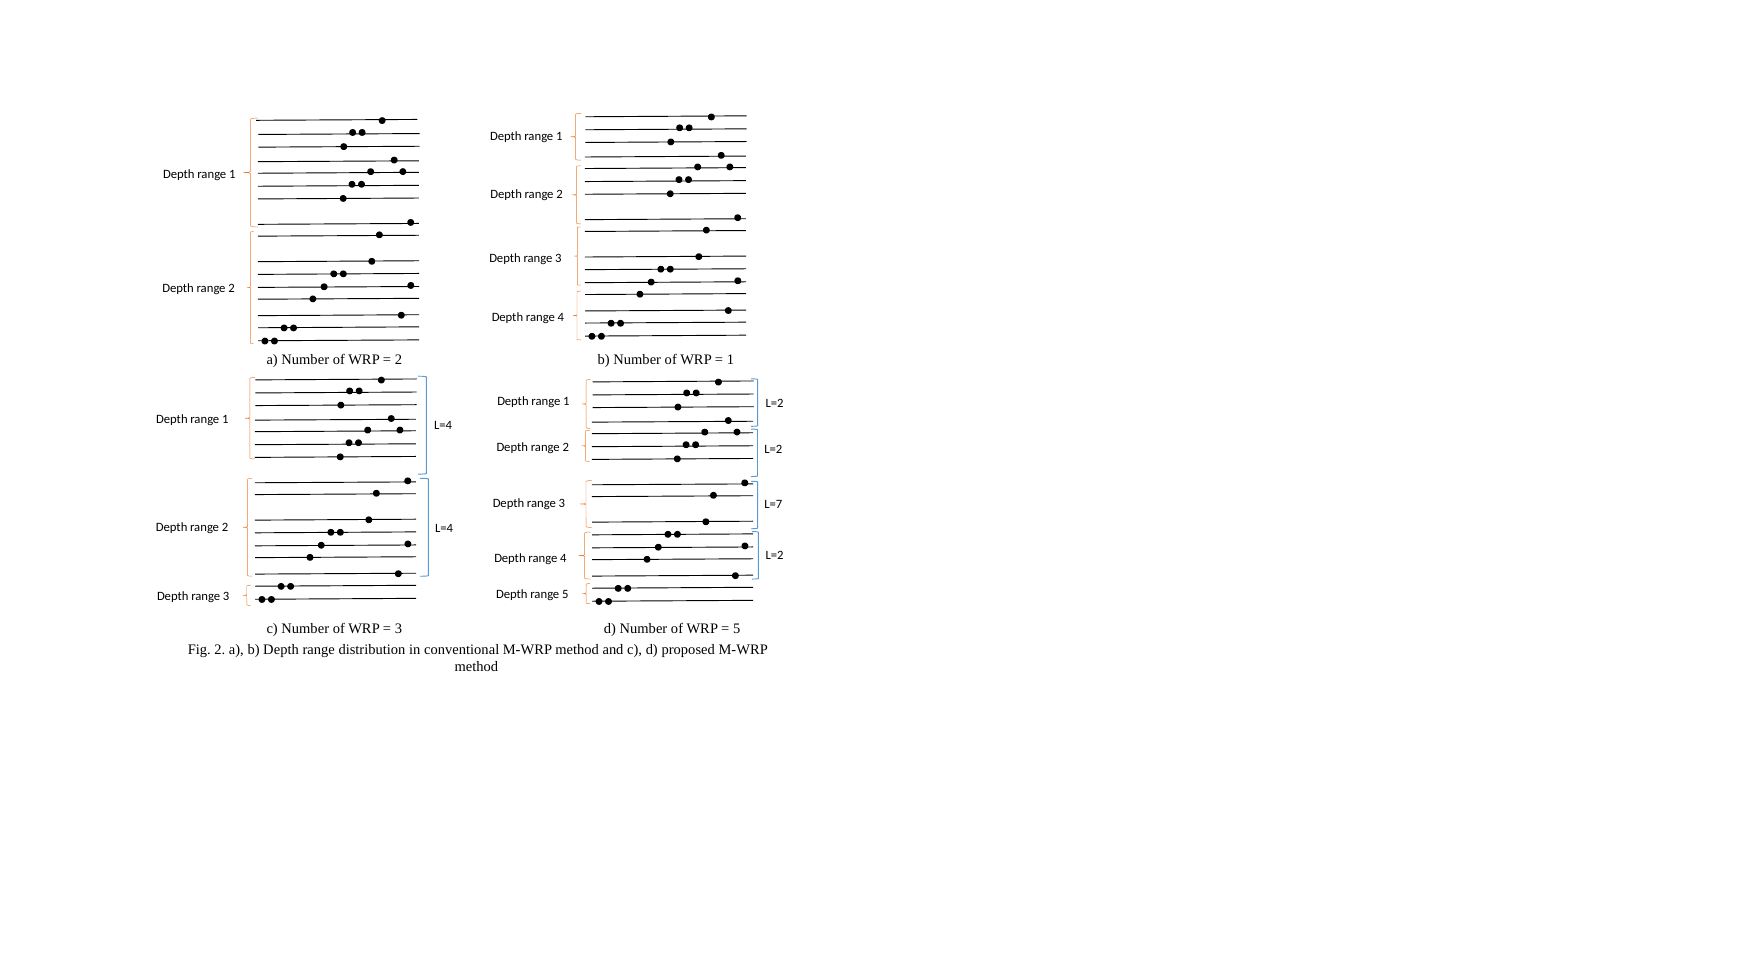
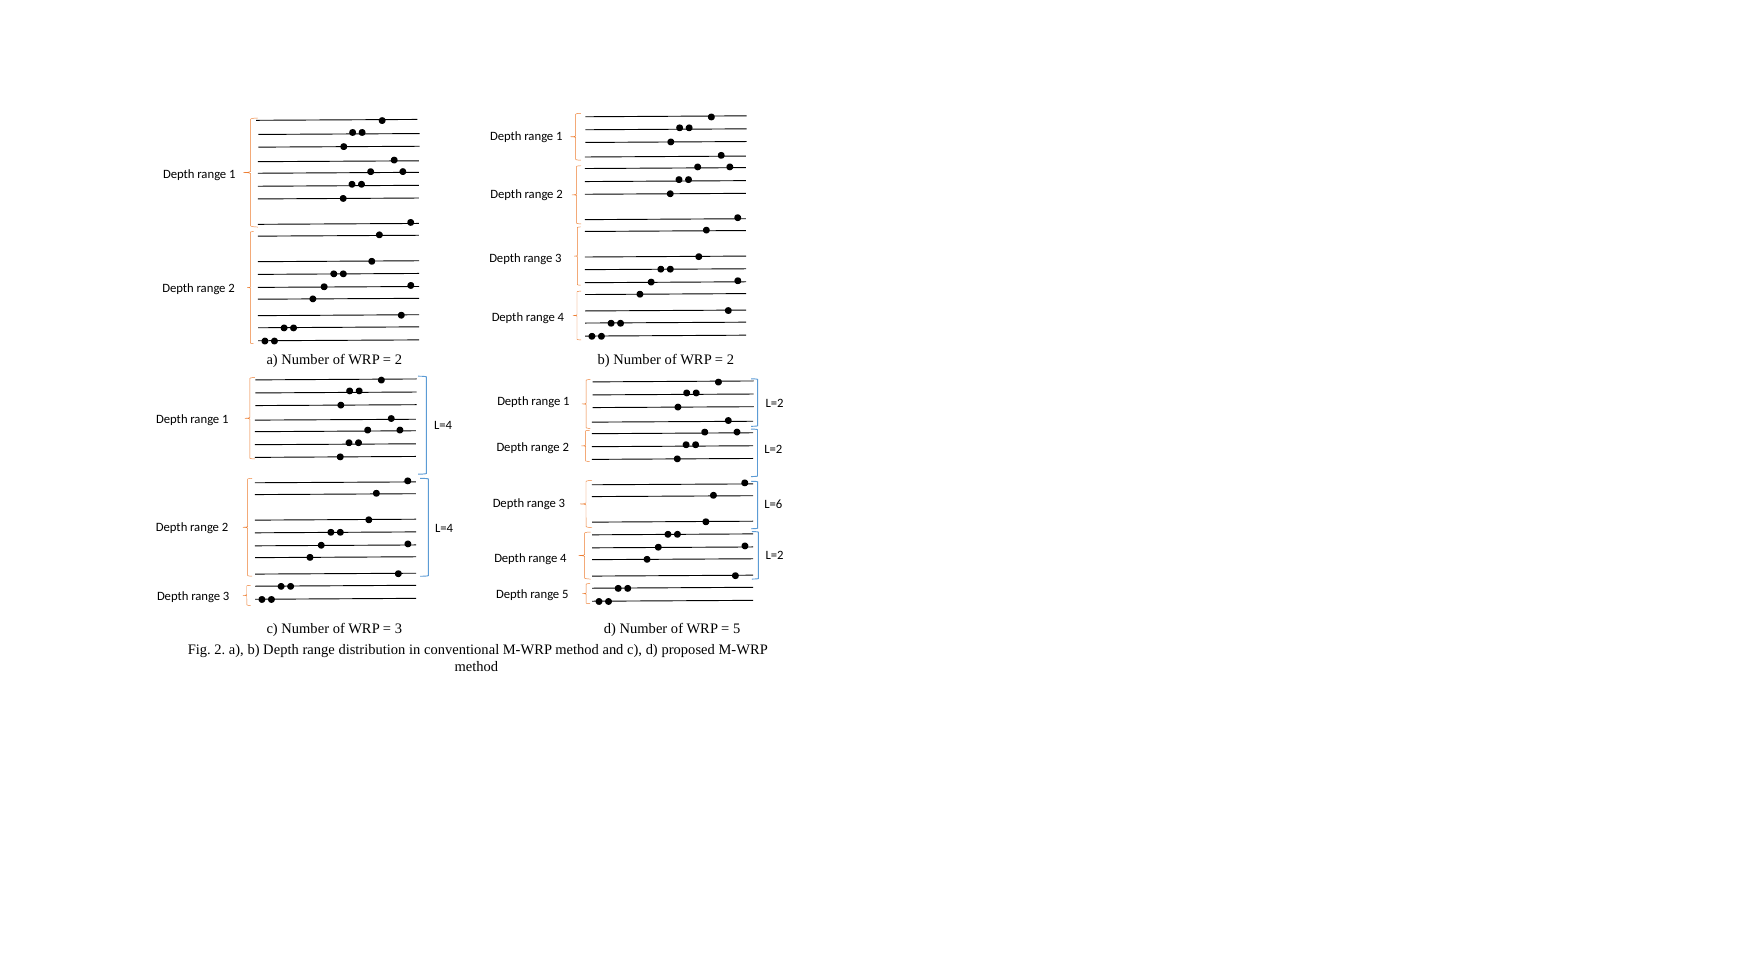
1: 1 -> 2 (730, 360)
L=7: L=7 -> L=6 (773, 504)
